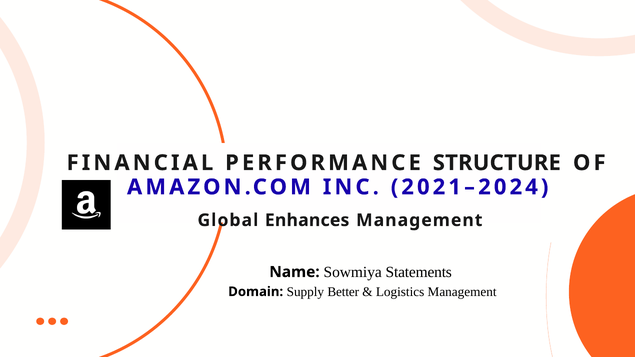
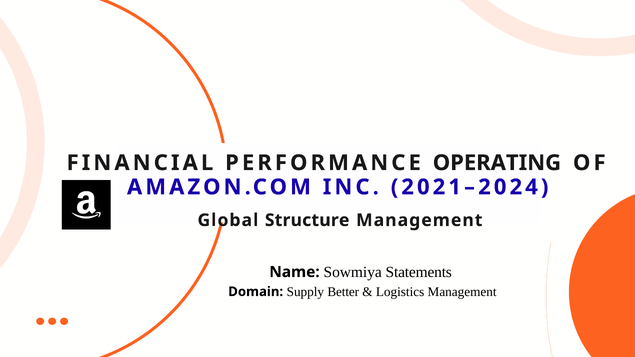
STRUCTURE: STRUCTURE -> OPERATING (497, 163)
Enhances: Enhances -> Structure (307, 220)
